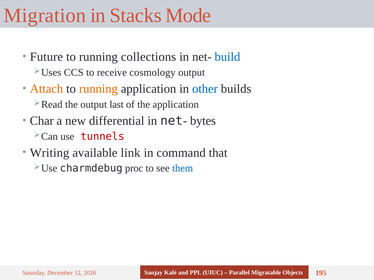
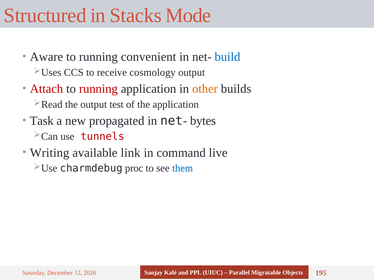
Migration: Migration -> Structured (45, 15)
Future: Future -> Aware (47, 57)
collections: collections -> convenient (149, 57)
Attach colour: orange -> red (47, 89)
running colour: orange -> red (98, 89)
other colour: blue -> orange (205, 89)
last: last -> test (117, 105)
Char: Char -> Task (42, 121)
differential: differential -> propagated (117, 121)
that: that -> live (218, 153)
